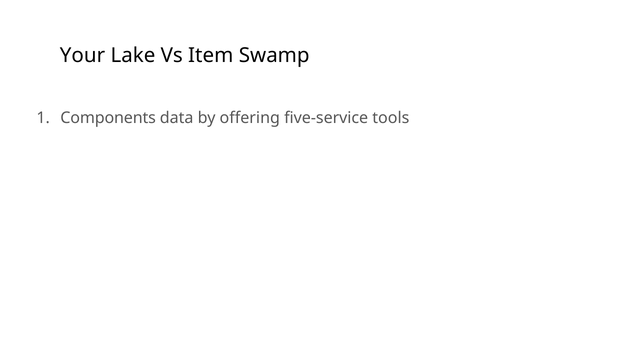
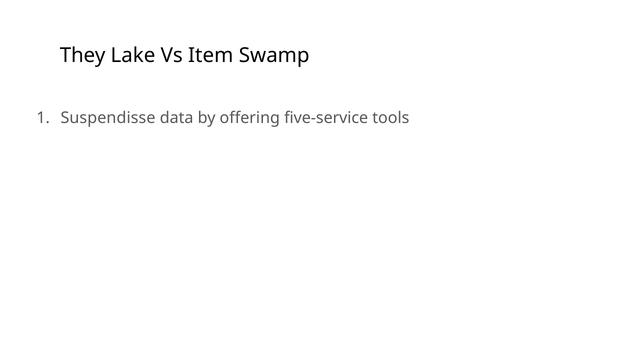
Your: Your -> They (83, 55)
Components: Components -> Suspendisse (108, 118)
